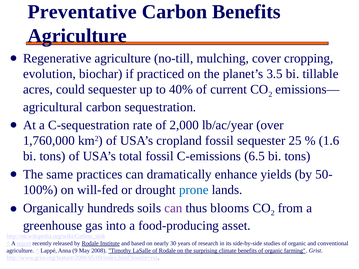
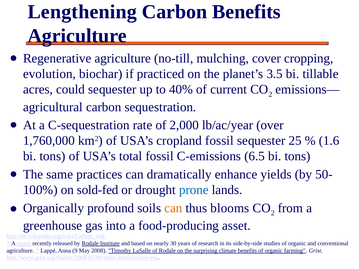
Preventative: Preventative -> Lengthening (82, 12)
will-fed: will-fed -> sold-fed (98, 190)
hundreds: hundreds -> profound (111, 208)
can colour: purple -> orange (173, 208)
